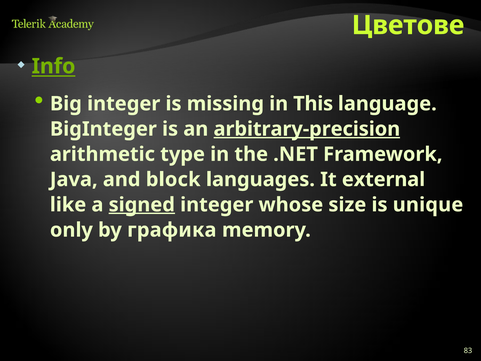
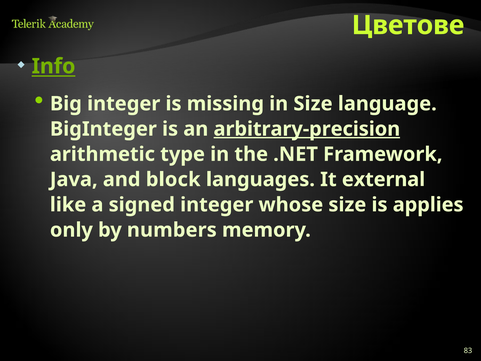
in This: This -> Size (313, 104)
signed underline: present -> none (142, 205)
unique: unique -> applies (428, 205)
графика: графика -> numbers (172, 230)
